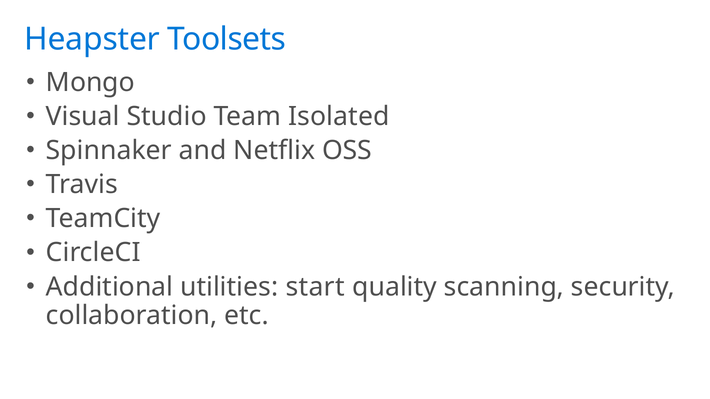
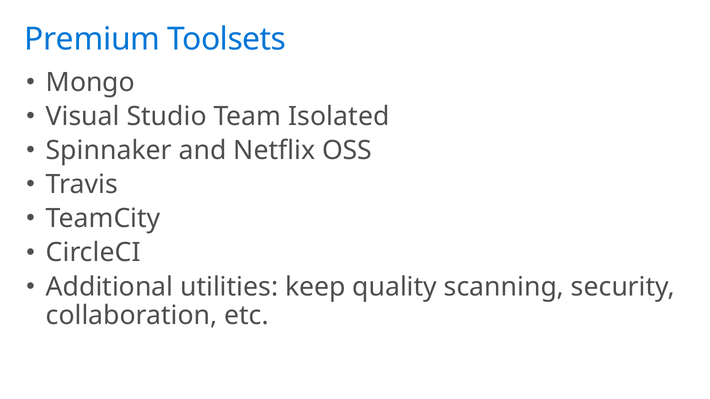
Heapster: Heapster -> Premium (92, 39)
start: start -> keep (315, 287)
